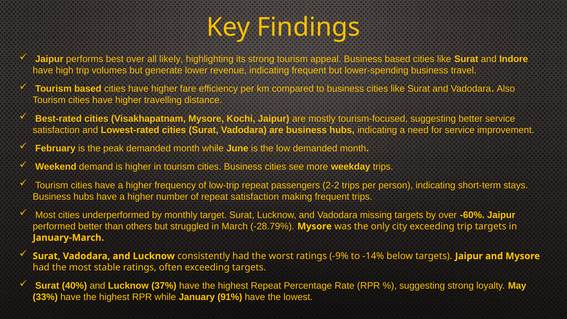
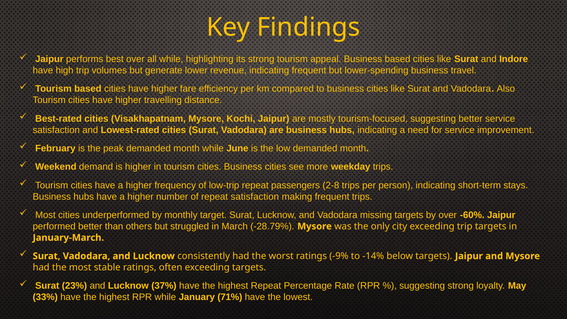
all likely: likely -> while (171, 59)
2-2: 2-2 -> 2-8 (331, 185)
40%: 40% -> 23% (74, 286)
91%: 91% -> 71% (230, 297)
